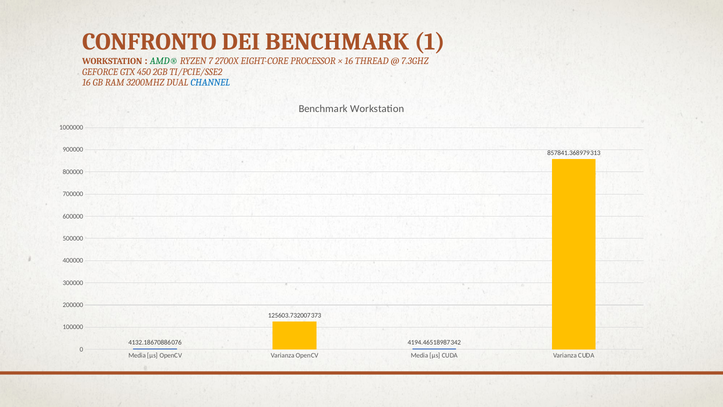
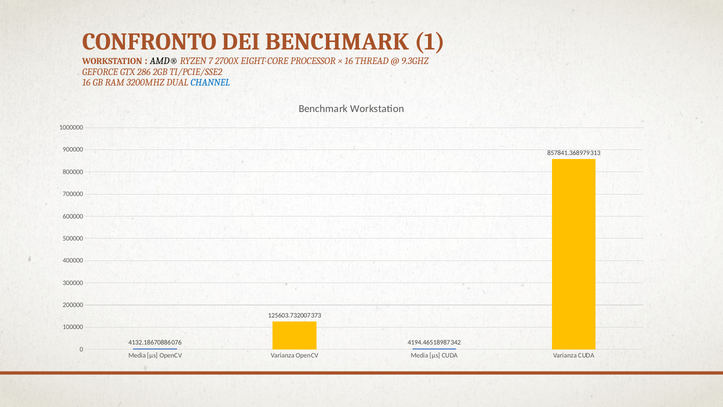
AMD® colour: green -> black (164, 61)
7.3GHZ: 7.3GHZ -> 9.3GHZ (415, 61)
450: 450 -> 286 (144, 72)
